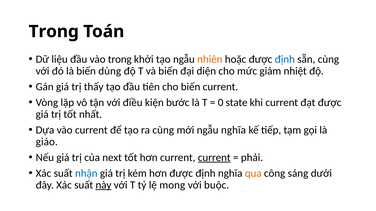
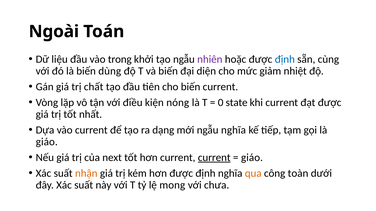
Trong: Trong -> Ngoài (54, 32)
nhiên colour: orange -> purple (210, 59)
thấy: thấy -> chất (94, 87)
bước: bước -> nóng (178, 103)
ra cùng: cùng -> dạng (163, 130)
phải: phải -> giáo (252, 158)
nhận colour: blue -> orange (86, 174)
sáng: sáng -> toàn (298, 174)
này underline: present -> none (103, 185)
buộc: buộc -> chưa (217, 185)
